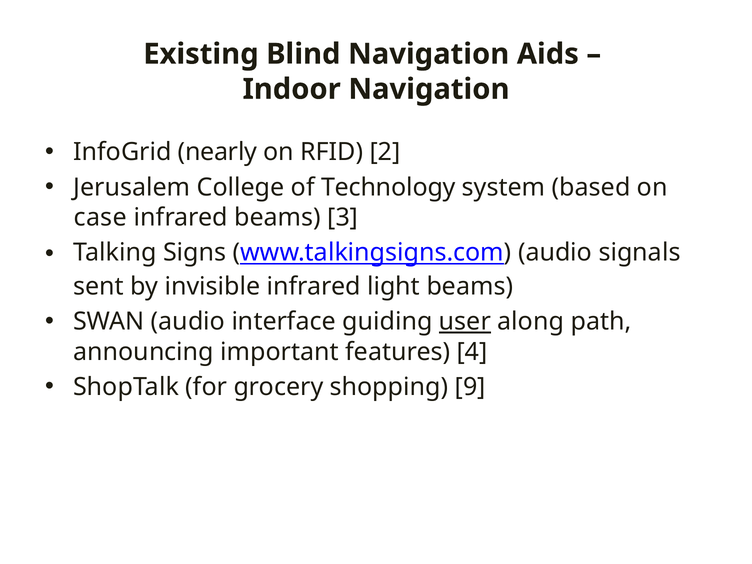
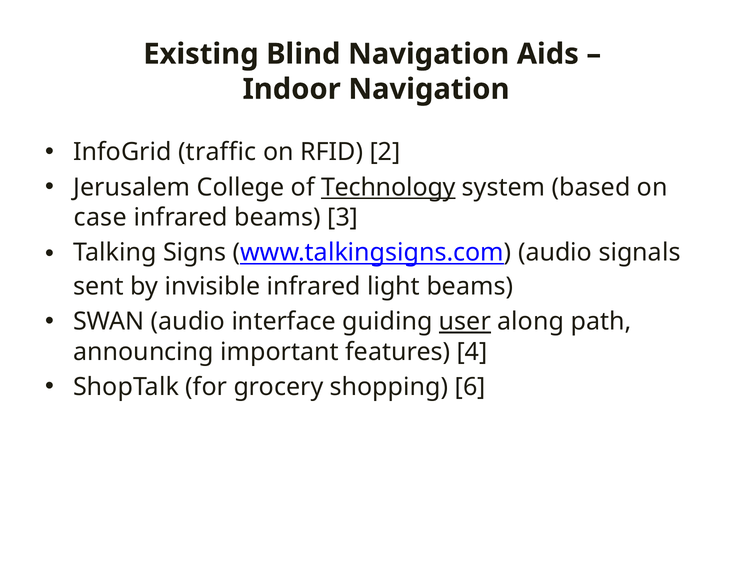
nearly: nearly -> traffic (217, 152)
Technology underline: none -> present (388, 187)
9: 9 -> 6 (470, 387)
